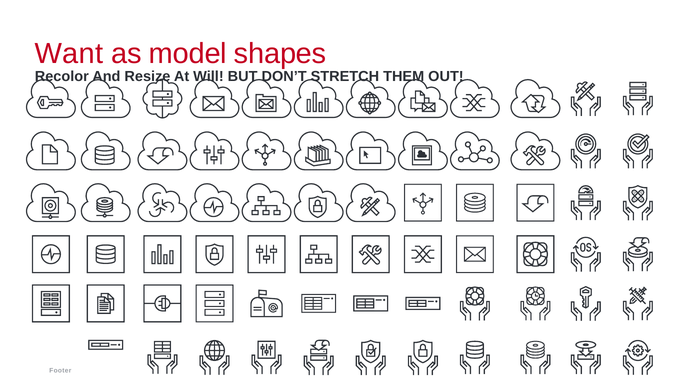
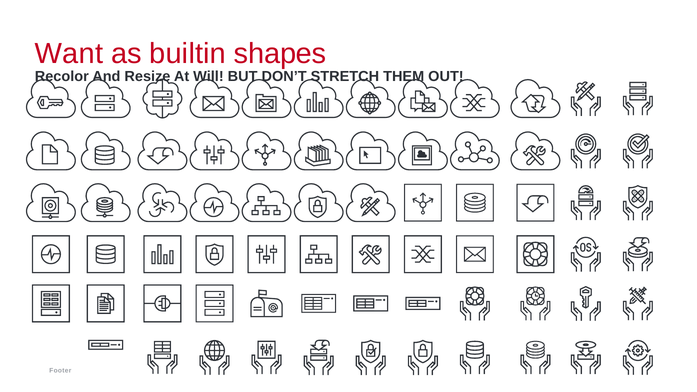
model: model -> builtin (188, 53)
